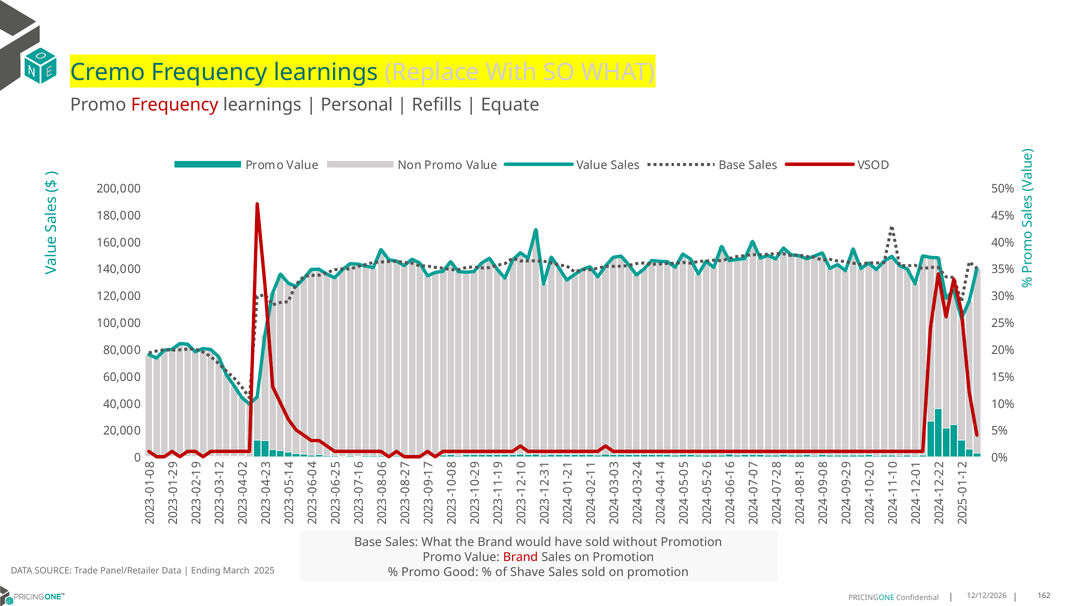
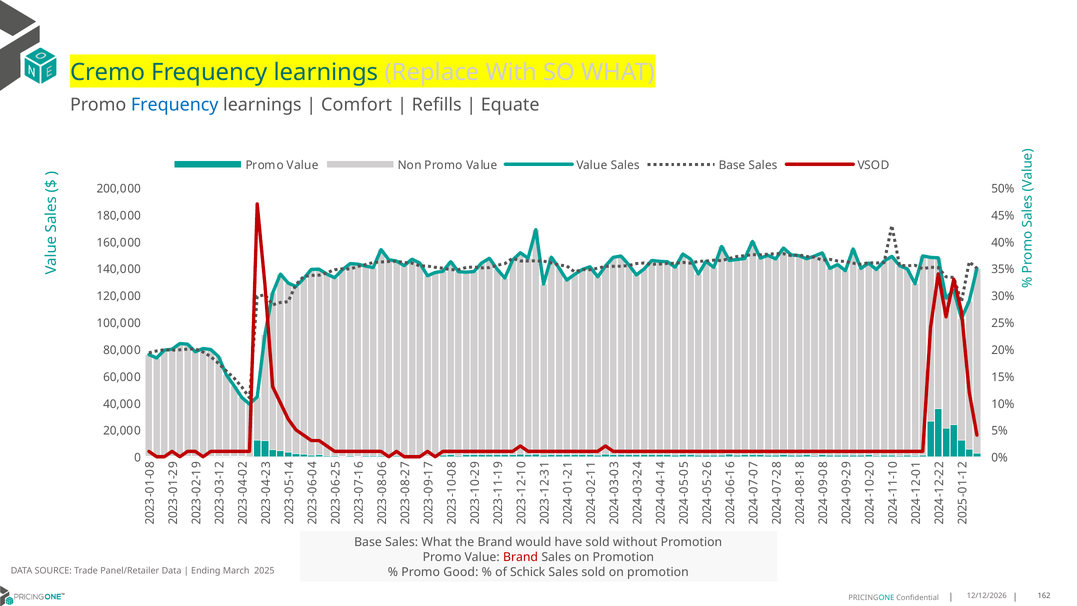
Frequency colour: red -> blue (175, 105)
Personal: Personal -> Comfort (357, 105)
Shave: Shave -> Schick (528, 572)
